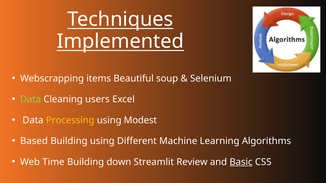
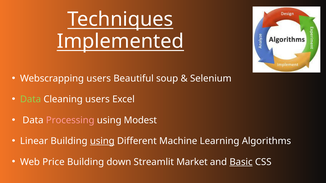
Webscrapping items: items -> users (99, 79)
Processing colour: yellow -> pink (70, 120)
Based: Based -> Linear (34, 141)
using underline: none -> present (102, 141)
Time: Time -> Price (53, 162)
Review: Review -> Market (192, 162)
